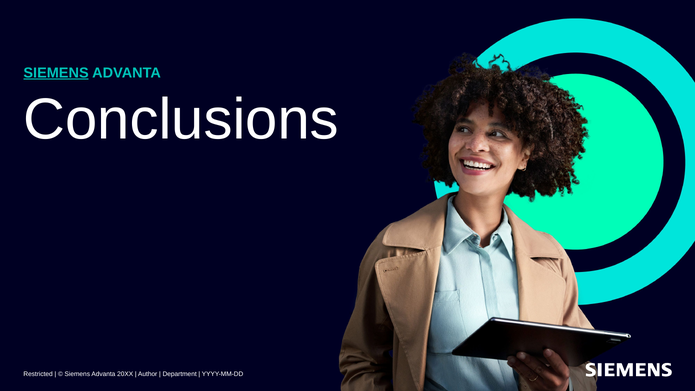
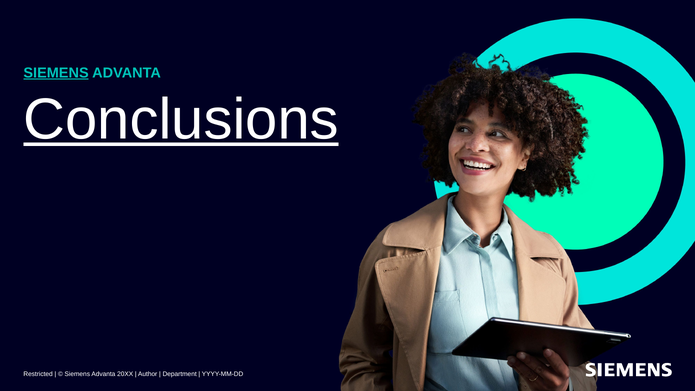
Conclusions underline: none -> present (181, 119)
